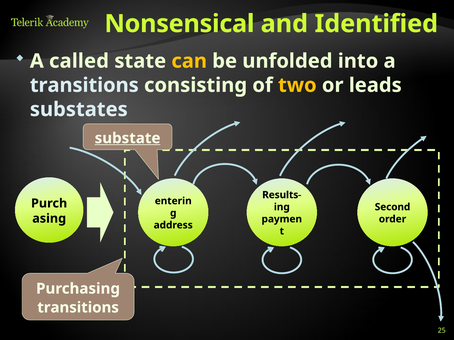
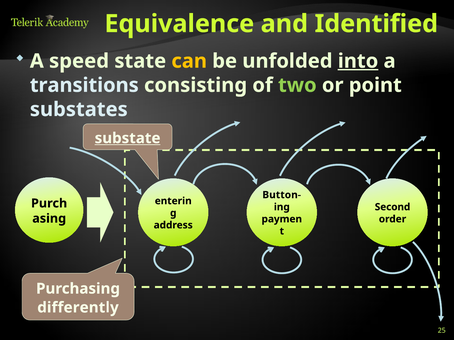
Nonsensical: Nonsensical -> Equivalence (179, 24)
called: called -> speed (79, 61)
into underline: none -> present (358, 61)
two colour: yellow -> light green (297, 85)
leads: leads -> point (375, 85)
Results-: Results- -> Button- (282, 195)
transitions: transitions -> differently (78, 308)
